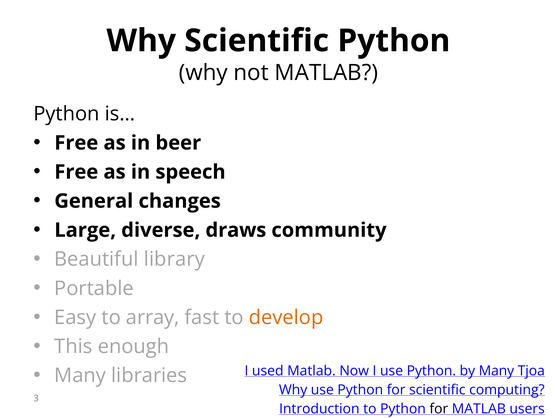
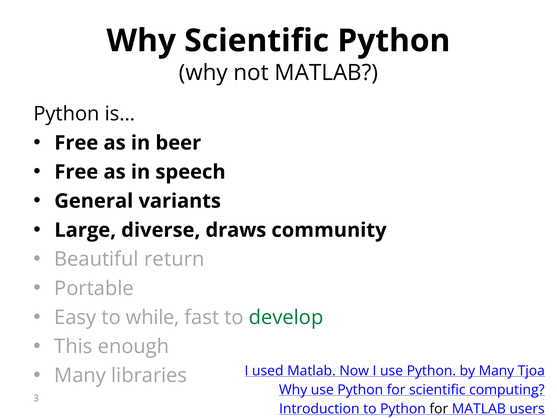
changes: changes -> variants (180, 201)
library: library -> return (174, 259)
array: array -> while (153, 317)
develop colour: orange -> green (286, 317)
